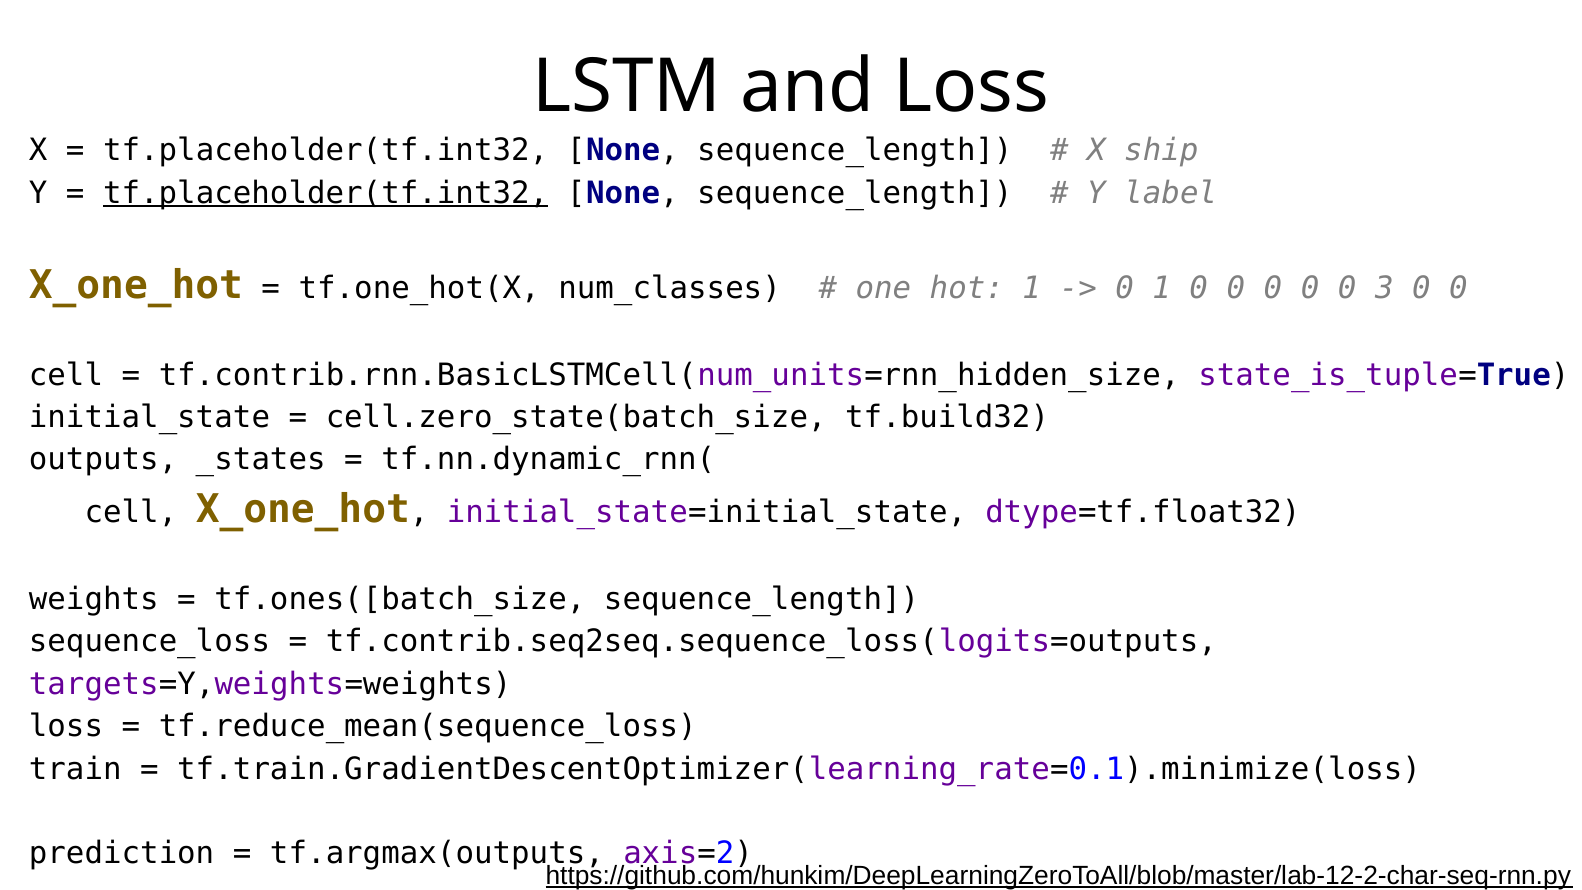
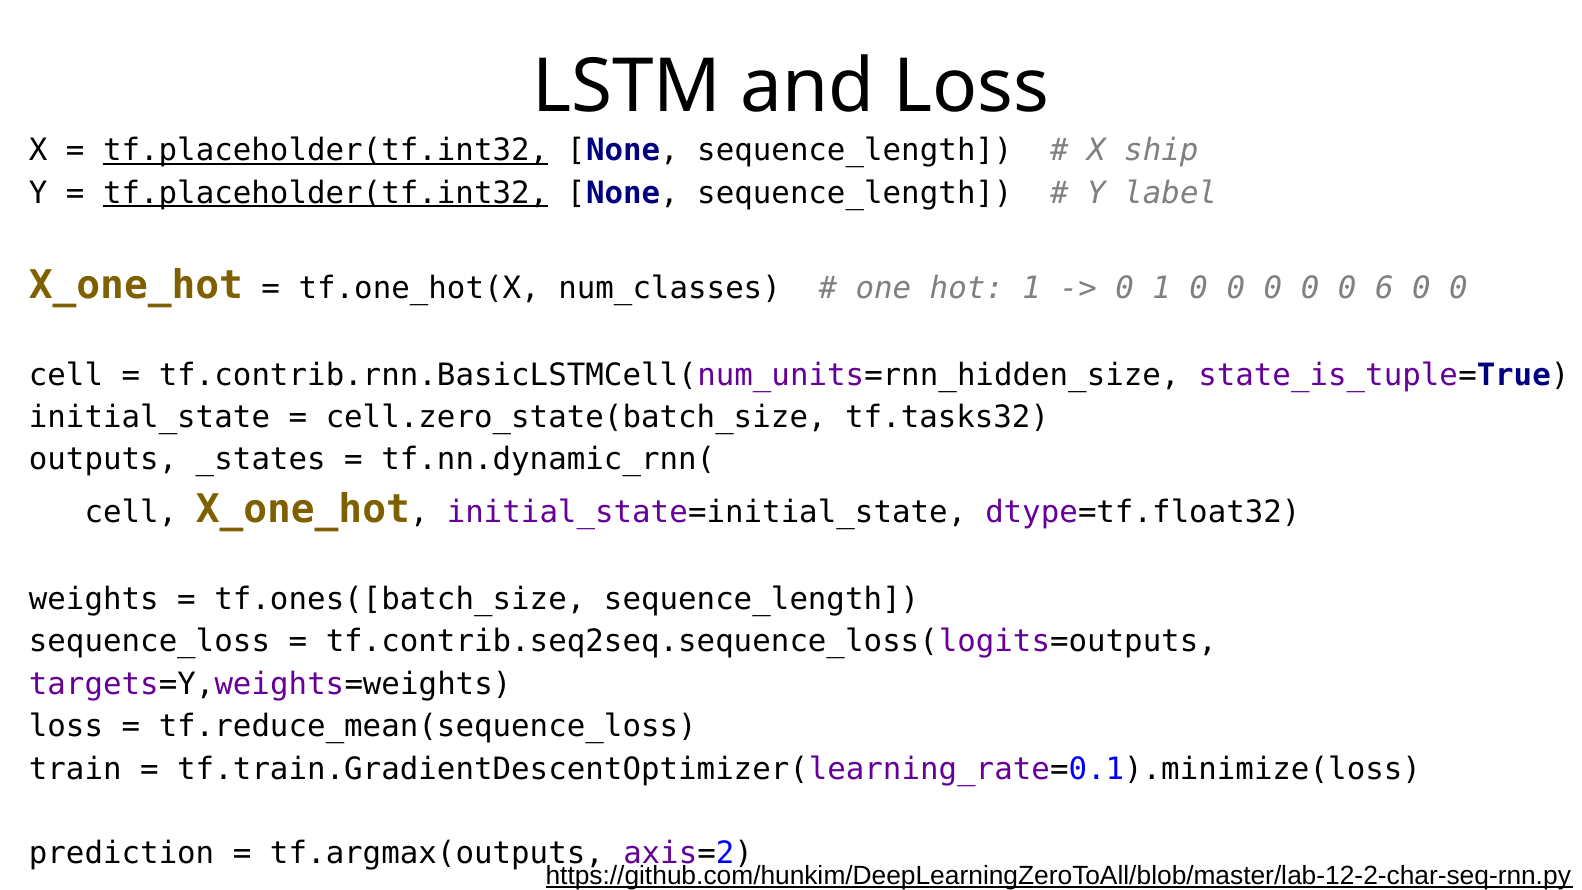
tf.placeholder(tf.int32 underline: none -> present (326, 151)
3: 3 -> 6 (1384, 288)
tf.build32: tf.build32 -> tf.tasks32 (947, 417)
